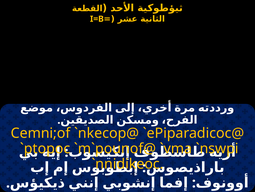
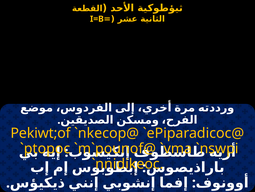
Cemni;of: Cemni;of -> Pekiwt;of (41, 133)
